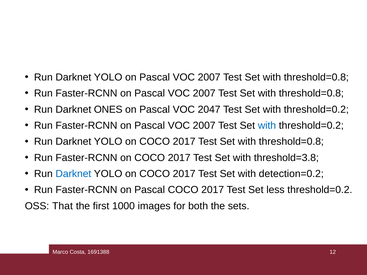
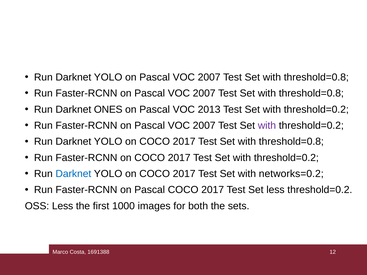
2047: 2047 -> 2013 (209, 109)
with colour: blue -> purple (267, 126)
threshold=3.8: threshold=3.8 -> threshold=0.2 (286, 158)
detection=0.2: detection=0.2 -> networks=0.2 (291, 174)
OSS That: That -> Less (63, 206)
